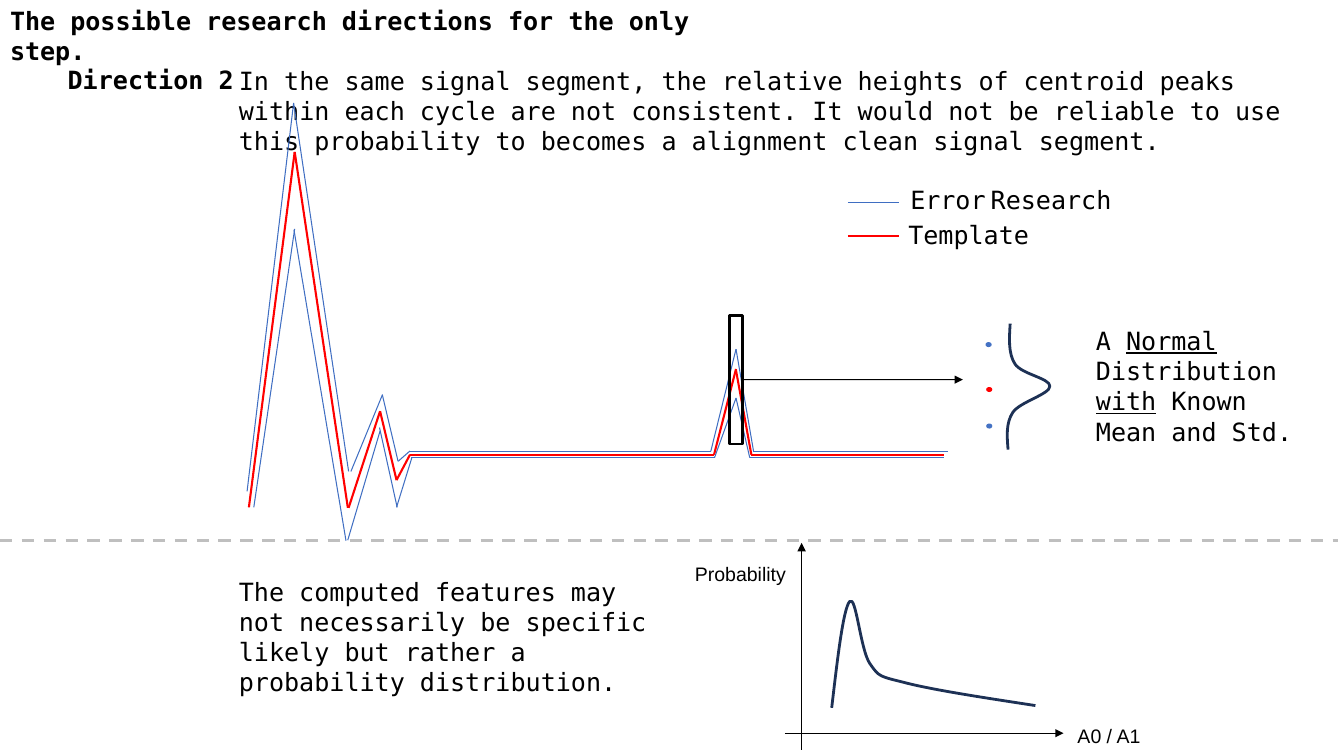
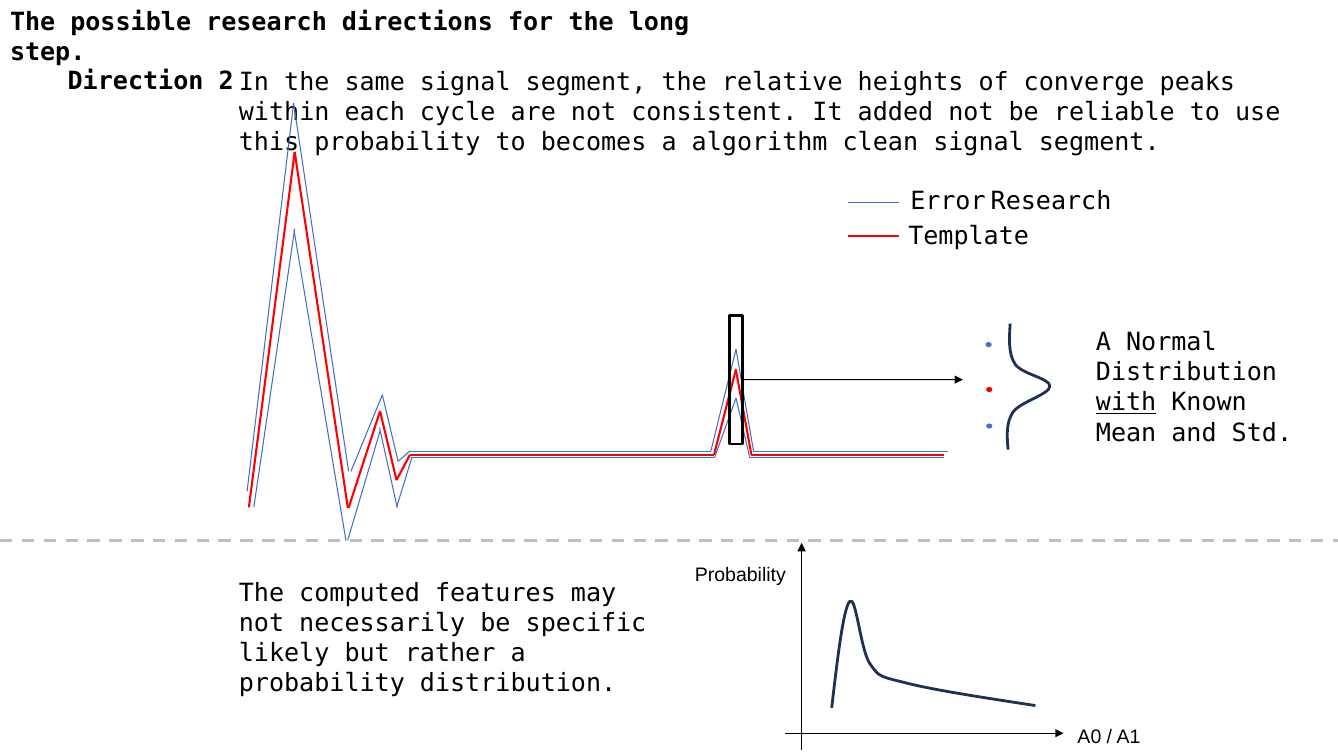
only: only -> long (659, 22)
centroid: centroid -> converge (1084, 82)
would: would -> added (895, 112)
alignment: alignment -> algorithm (760, 143)
Normal underline: present -> none (1171, 342)
